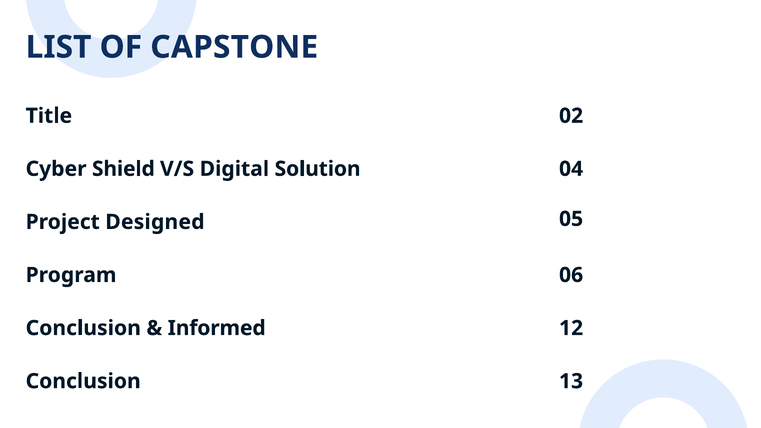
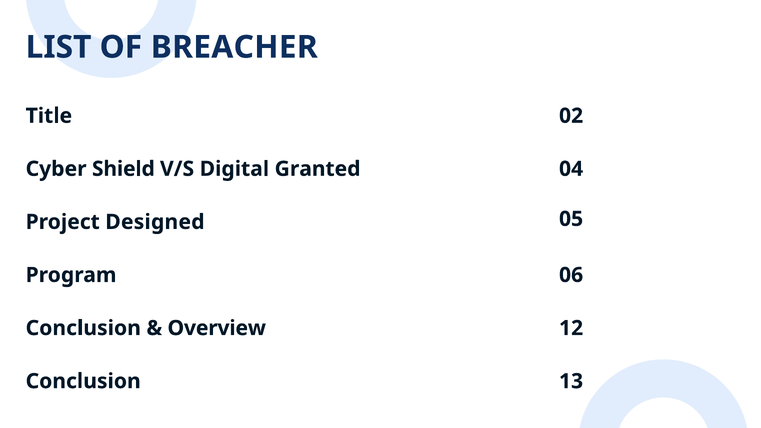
CAPSTONE: CAPSTONE -> BREACHER (234, 47)
Solution: Solution -> Granted (318, 169)
Informed: Informed -> Overview (217, 328)
